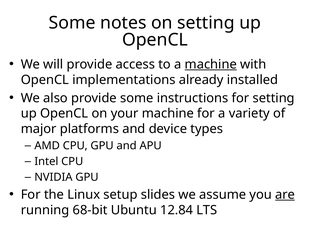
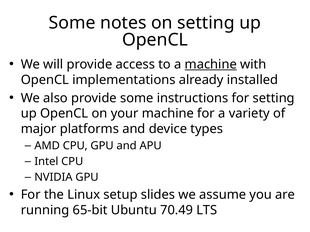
are underline: present -> none (285, 195)
68-bit: 68-bit -> 65-bit (90, 210)
12.84: 12.84 -> 70.49 (177, 210)
